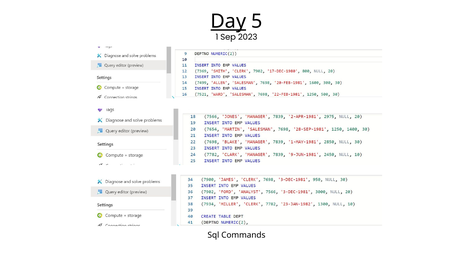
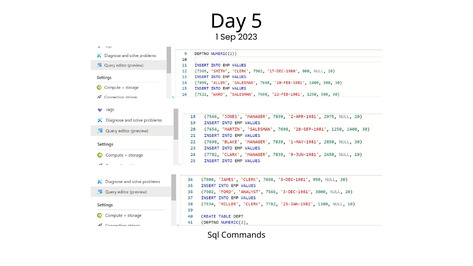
Day underline: present -> none (228, 21)
